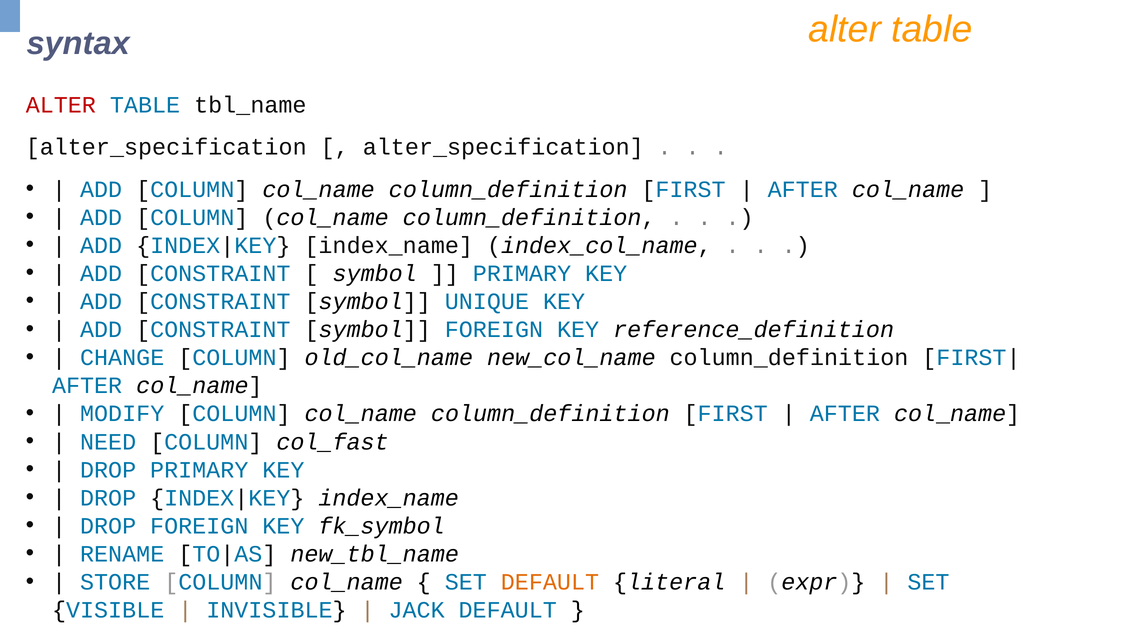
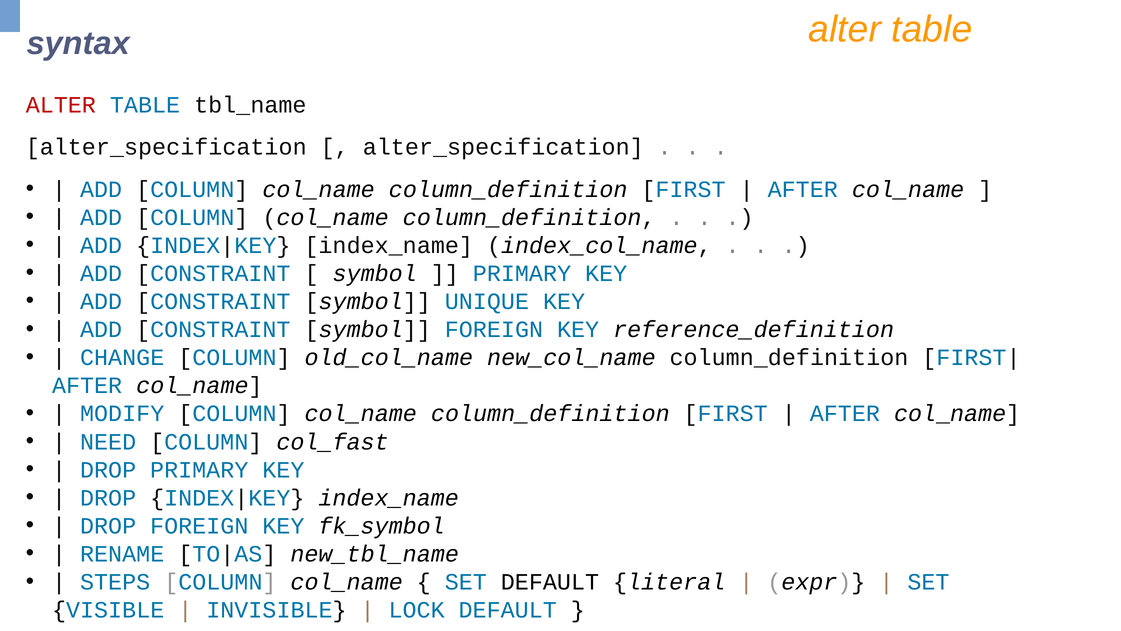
STORE: STORE -> STEPS (115, 582)
DEFAULT colour: orange -> black (550, 582)
JACK: JACK -> LOCK (417, 610)
